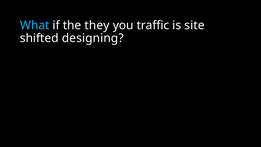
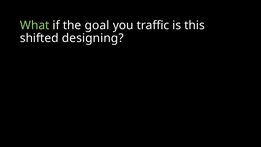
What colour: light blue -> light green (35, 25)
they: they -> goal (97, 25)
site: site -> this (195, 25)
